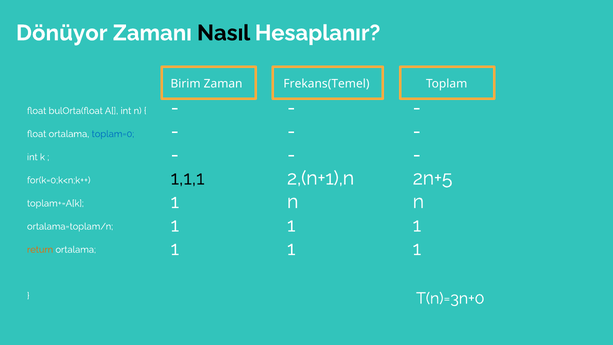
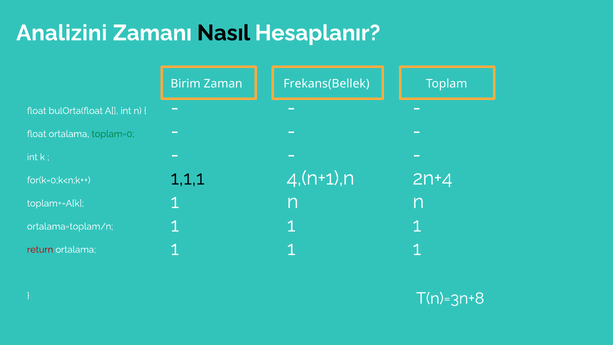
Dönüyor: Dönüyor -> Analizini (62, 33)
Frekans(Temel: Frekans(Temel -> Frekans(Bellek (326, 84)
toplam=0 colour: blue -> green (113, 134)
2,(n+1),n: 2,(n+1),n -> 4,(n+1),n (321, 178)
2n+5: 2n+5 -> 2n+4 (433, 178)
return colour: orange -> red (40, 249)
T(n)=3n+0: T(n)=3n+0 -> T(n)=3n+8 (450, 298)
